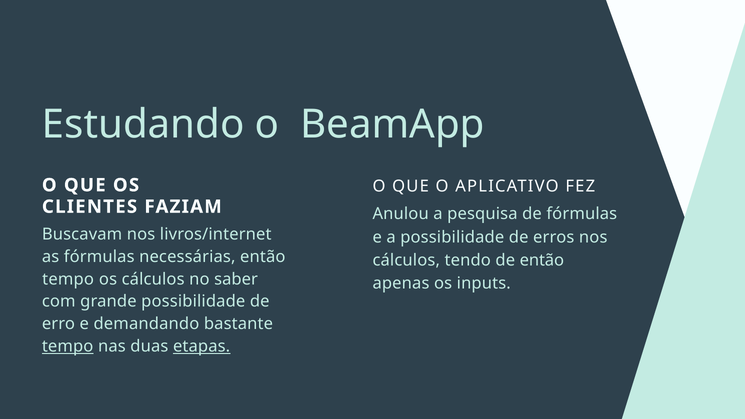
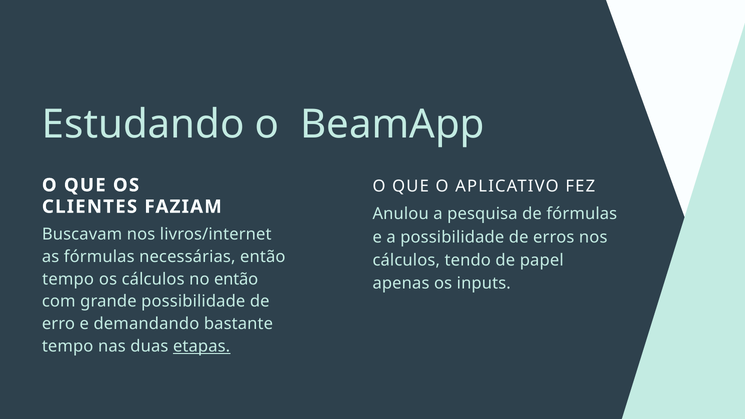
de então: então -> papel (542, 260)
no saber: saber -> então (236, 279)
tempo underline: present -> none (68, 346)
